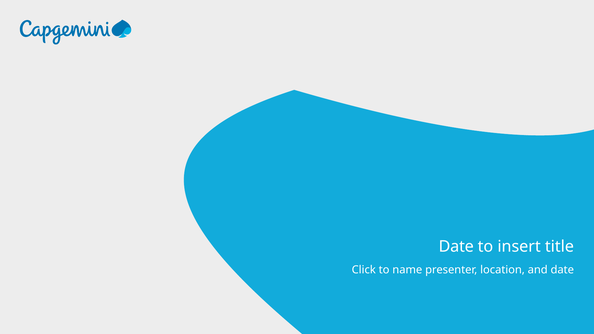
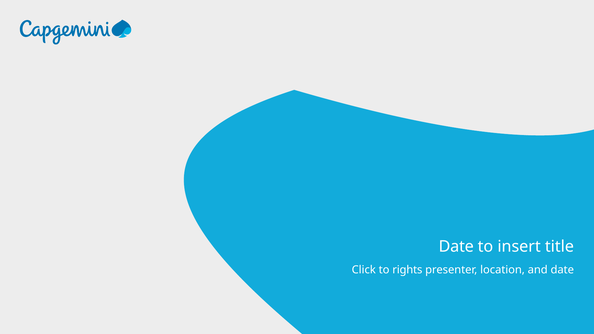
name: name -> rights (407, 270)
